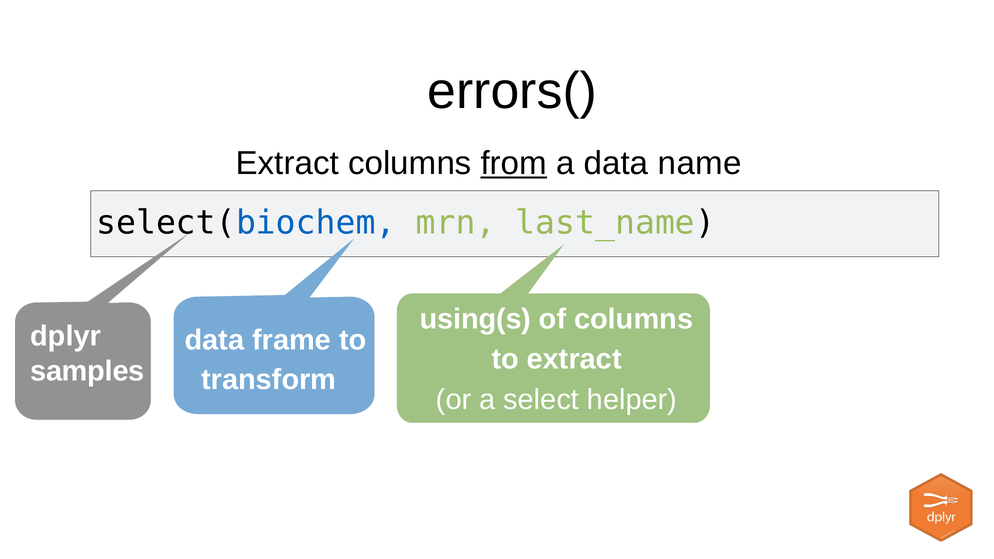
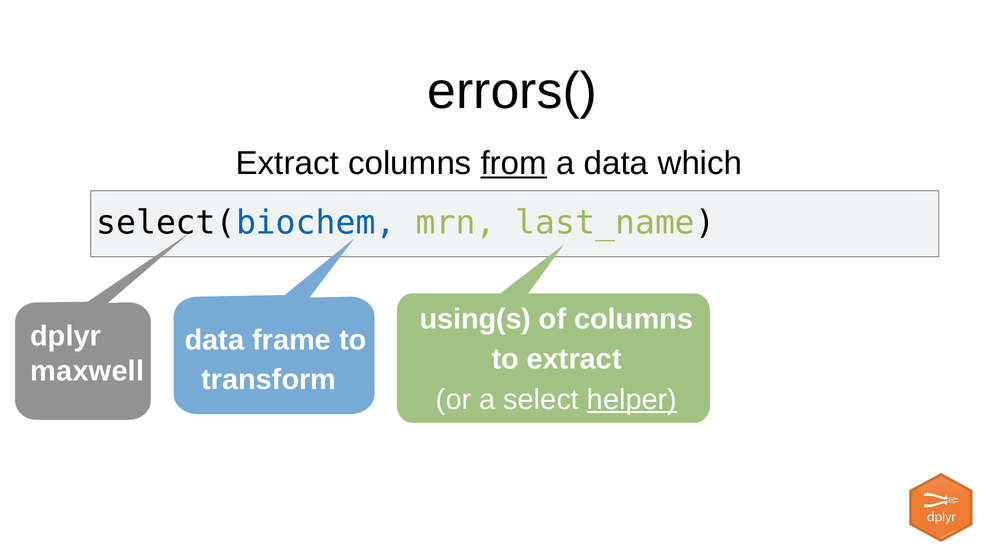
name: name -> which (700, 163)
samples: samples -> maxwell (87, 371)
helper underline: none -> present (632, 400)
